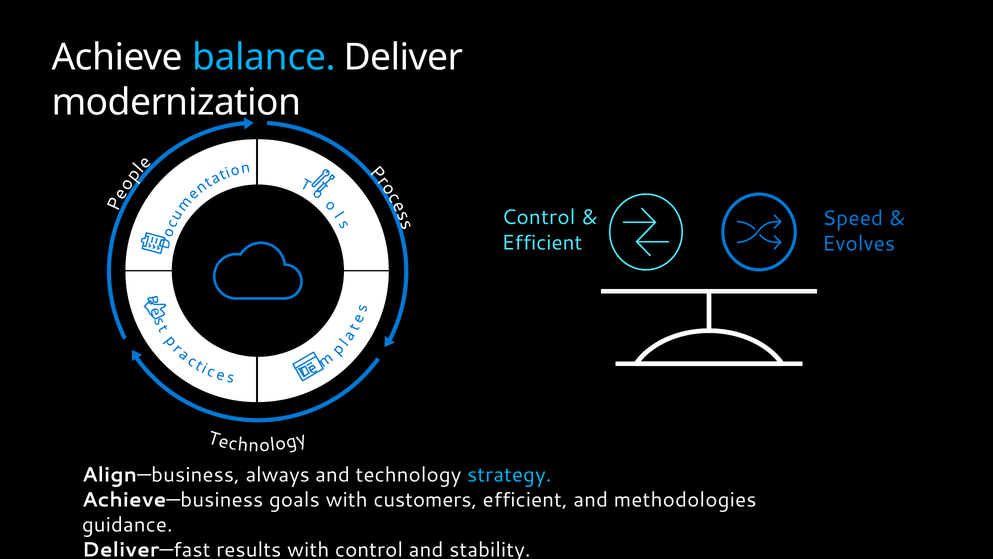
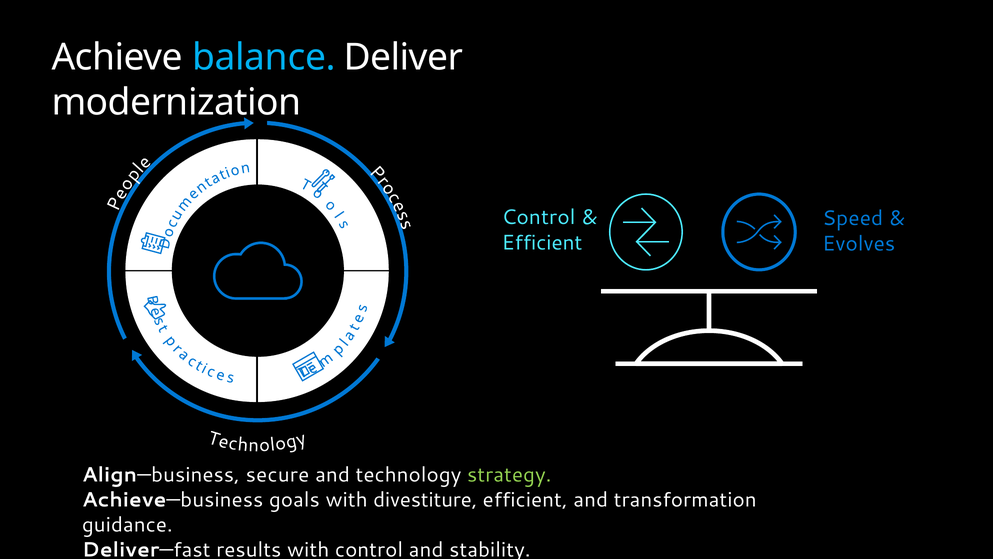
always: always -> secure (277, 475)
strategy colour: light blue -> light green (509, 475)
customers: customers -> divestiture (425, 500)
methodologies: methodologies -> transformation (685, 500)
